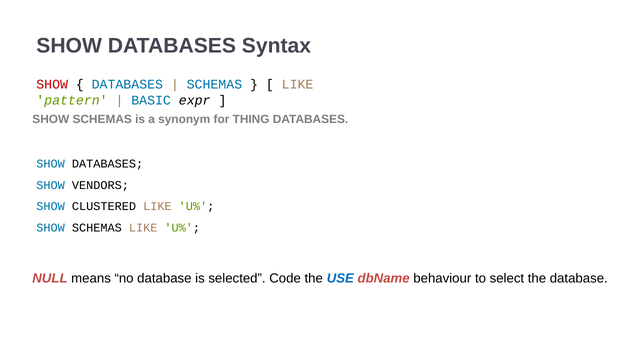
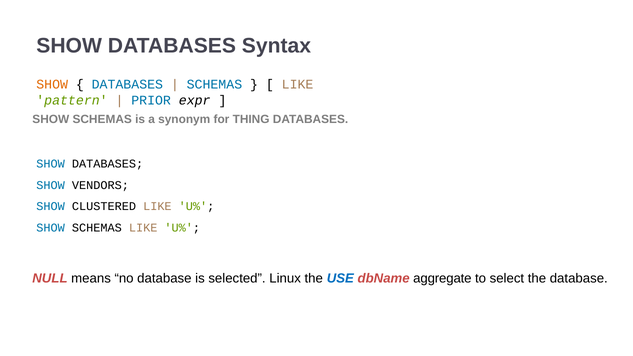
SHOW colour: red -> orange (52, 84)
BASIC: BASIC -> PRIOR (151, 100)
Code: Code -> Linux (285, 279)
behaviour: behaviour -> aggregate (442, 279)
